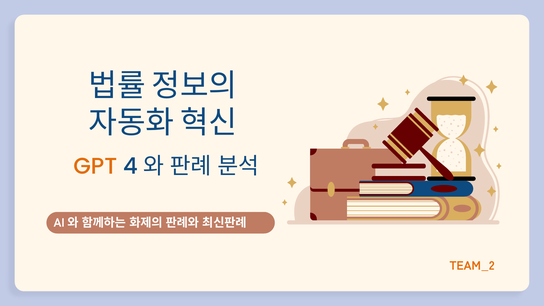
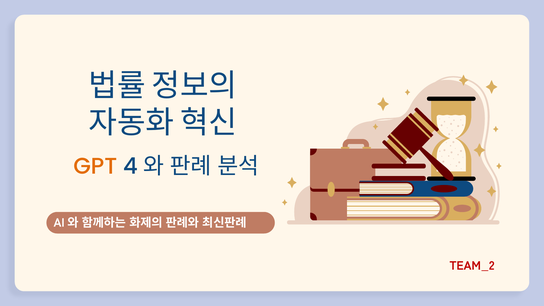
TEAM_2 colour: orange -> red (472, 266)
